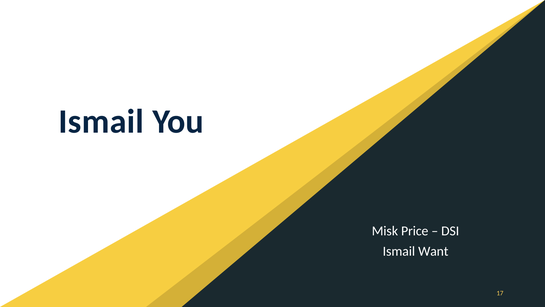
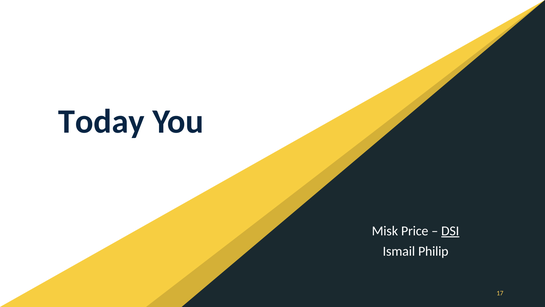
Ismail: Ismail -> Today (101, 121)
DSI underline: none -> present (450, 231)
Want: Want -> Philip (433, 251)
